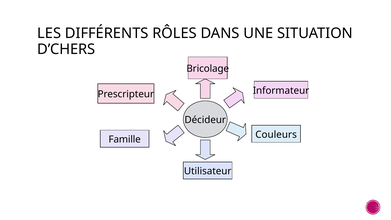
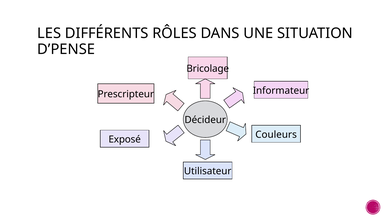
D’CHERS: D’CHERS -> D’PENSE (66, 49)
Famille: Famille -> Exposé (125, 139)
